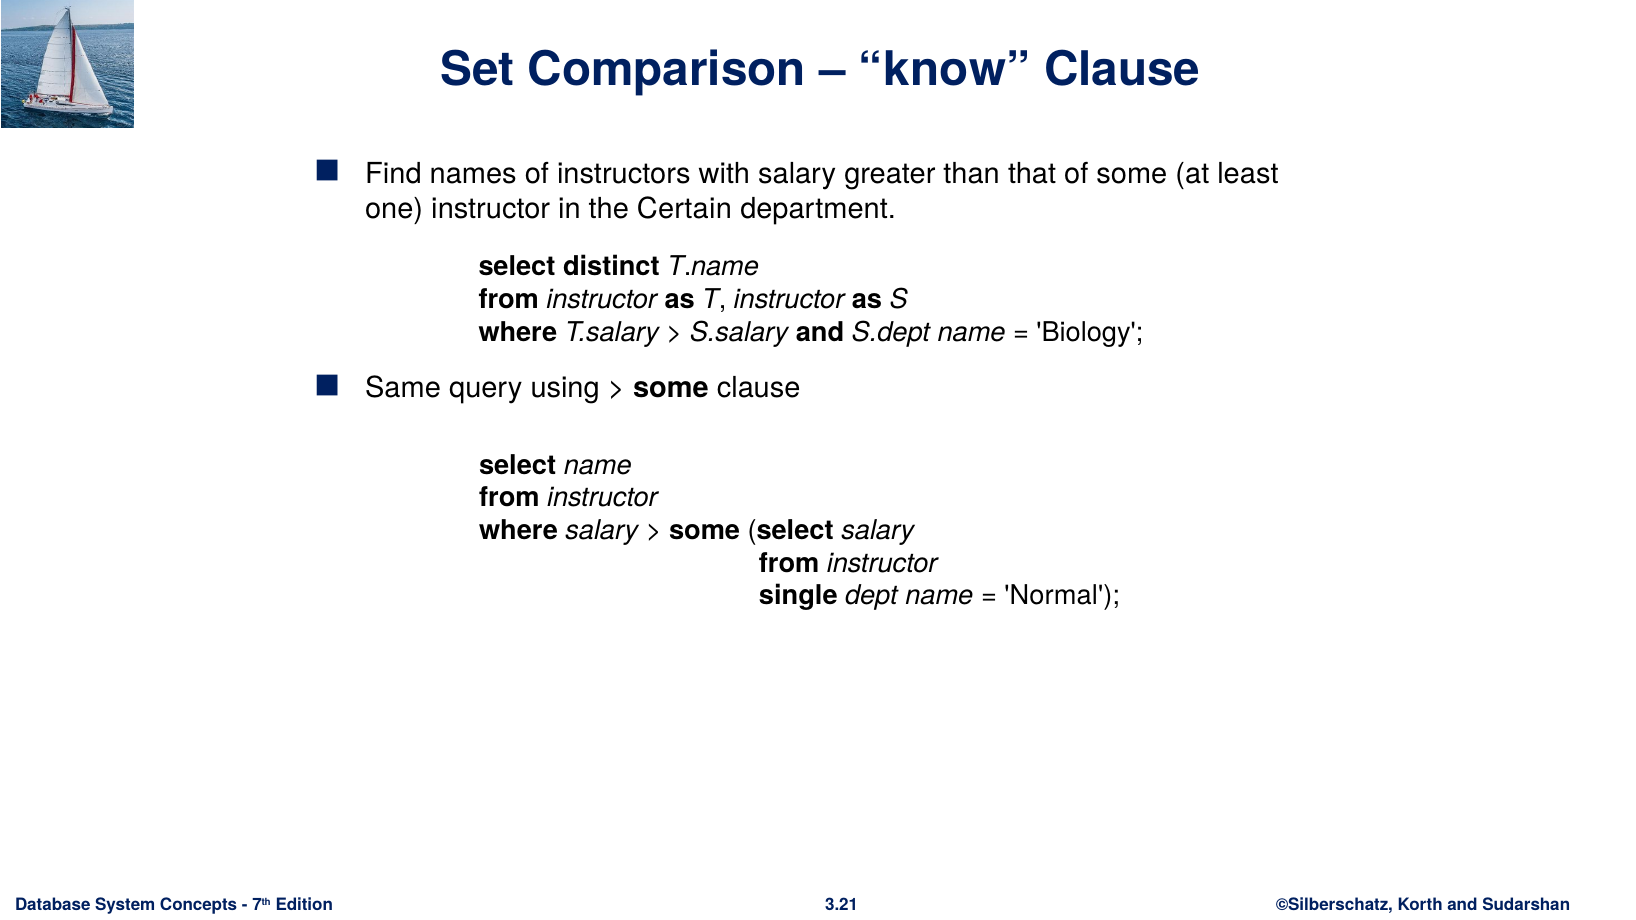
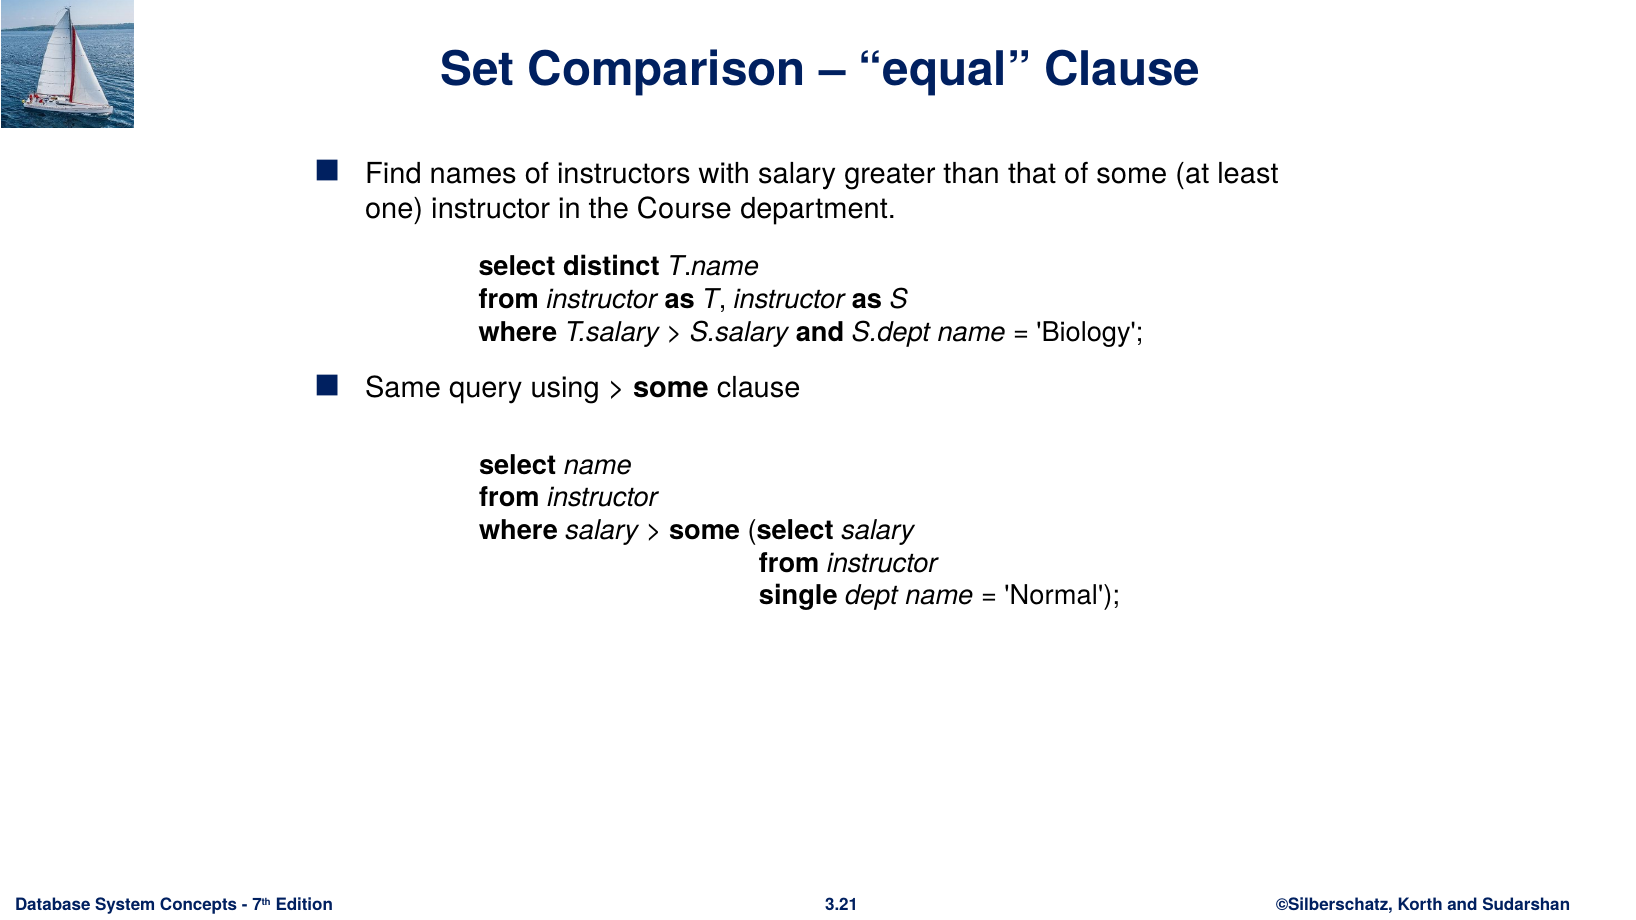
know: know -> equal (945, 69)
Certain: Certain -> Course (684, 209)
